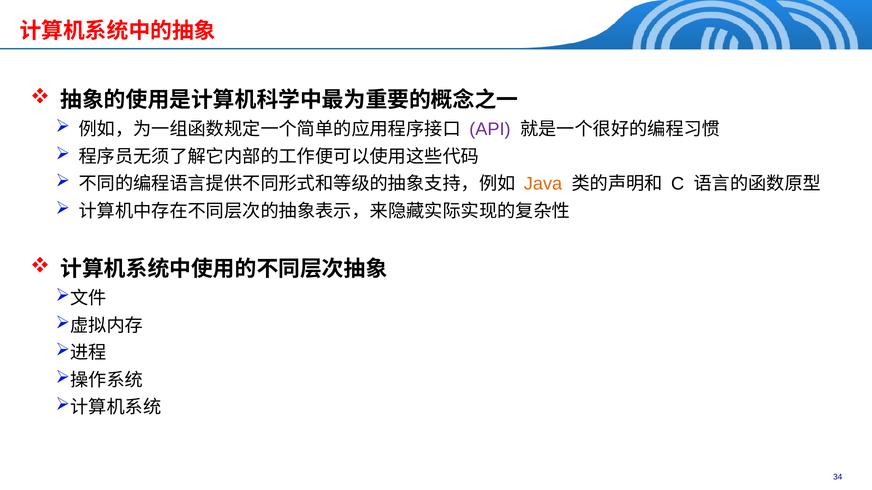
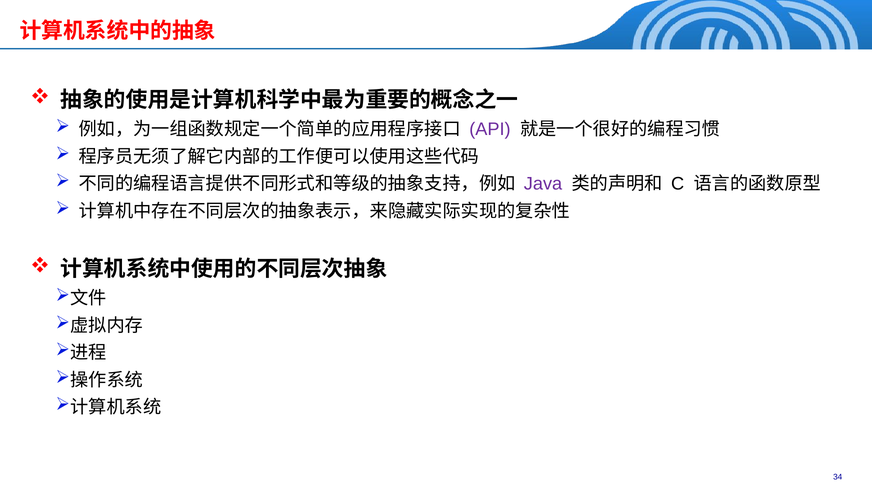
Java colour: orange -> purple (543, 184)
